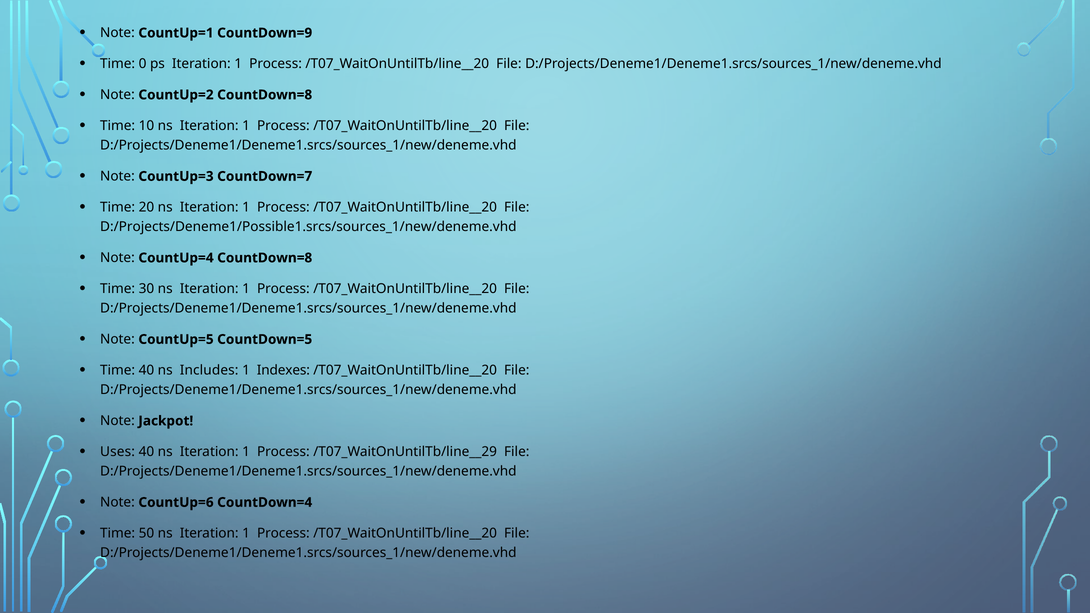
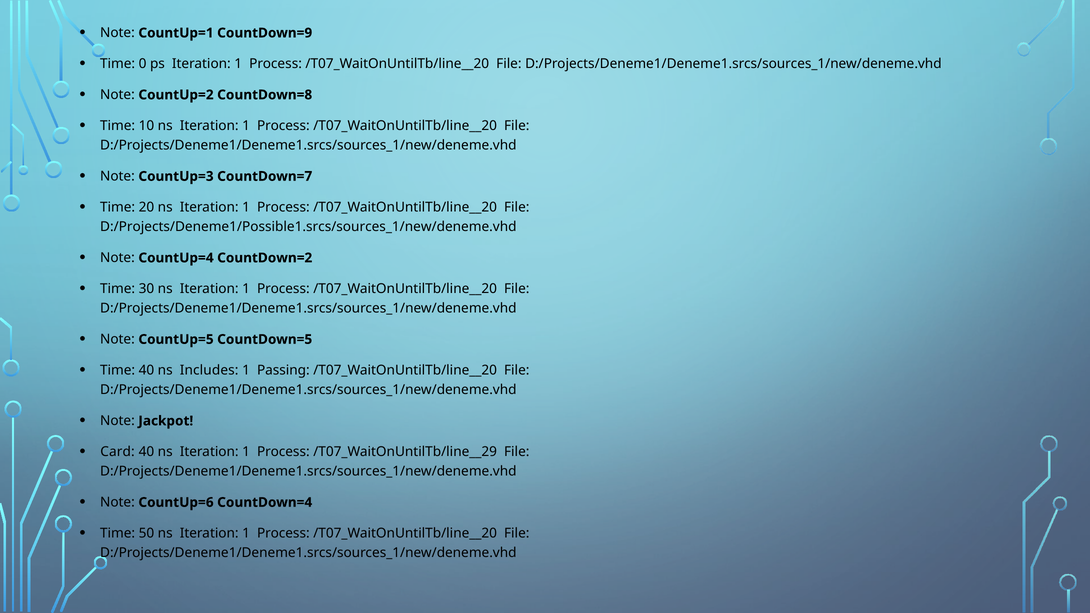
CountUp=4 CountDown=8: CountDown=8 -> CountDown=2 (265, 258)
Indexes: Indexes -> Passing (283, 370)
Uses: Uses -> Card (118, 452)
